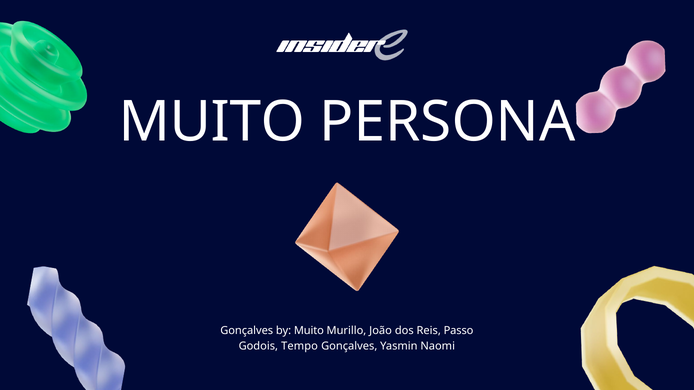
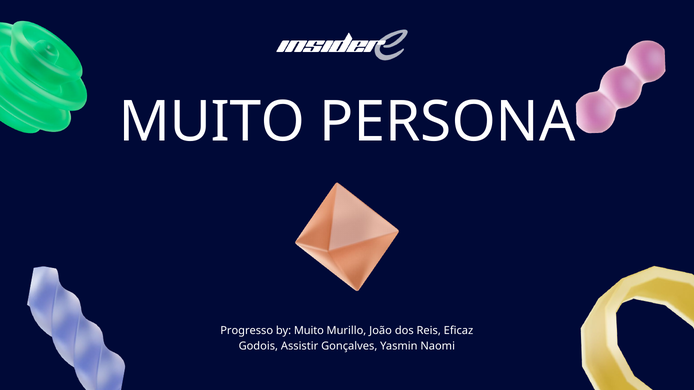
Gonçalves: Gonçalves -> Progresso (247, 331)
Passo: Passo -> Eficaz (458, 331)
Tempo: Tempo -> Assistir (300, 346)
